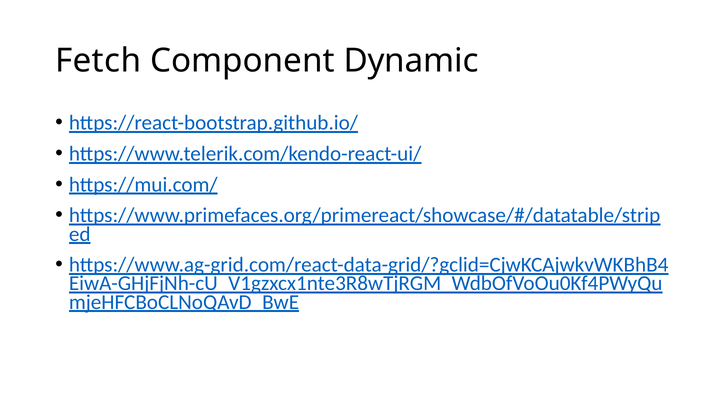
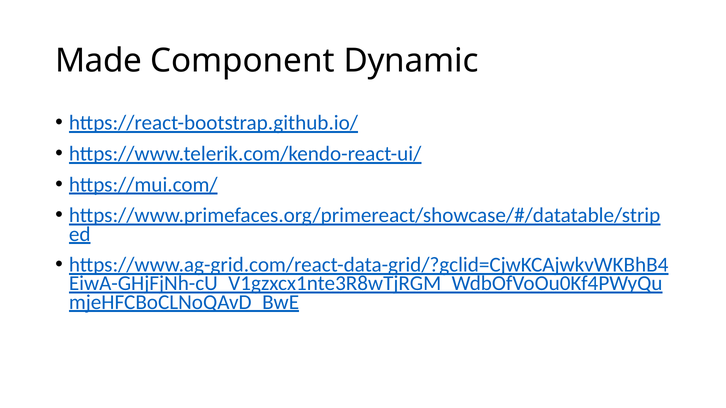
Fetch: Fetch -> Made (99, 61)
